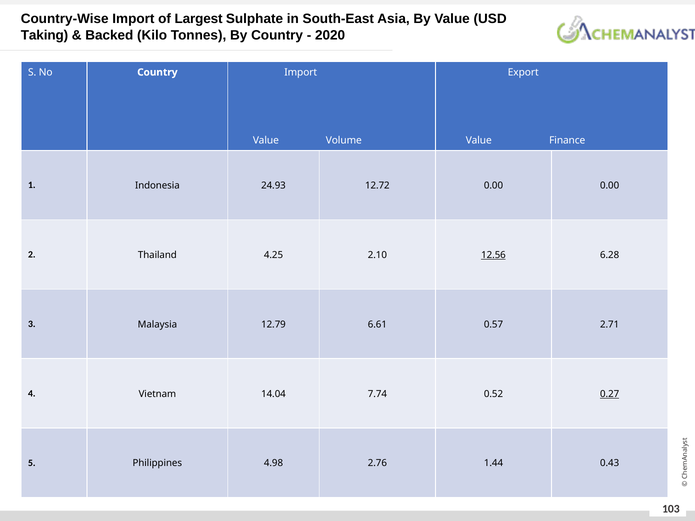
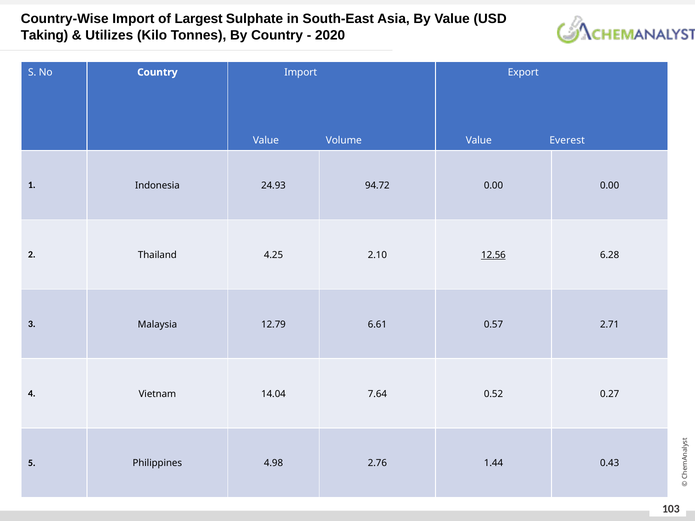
Backed: Backed -> Utilizes (109, 35)
Finance: Finance -> Everest (567, 141)
12.72: 12.72 -> 94.72 (377, 186)
7.74: 7.74 -> 7.64 (377, 394)
0.27 underline: present -> none (610, 394)
